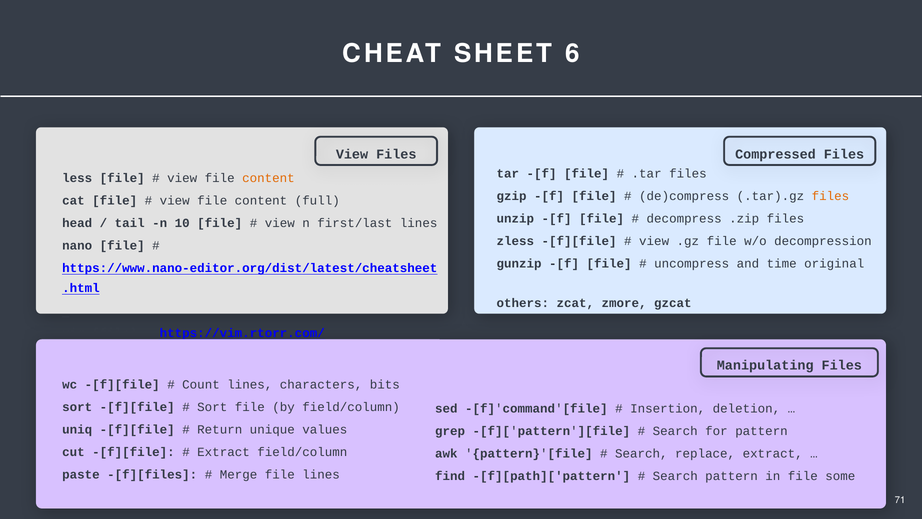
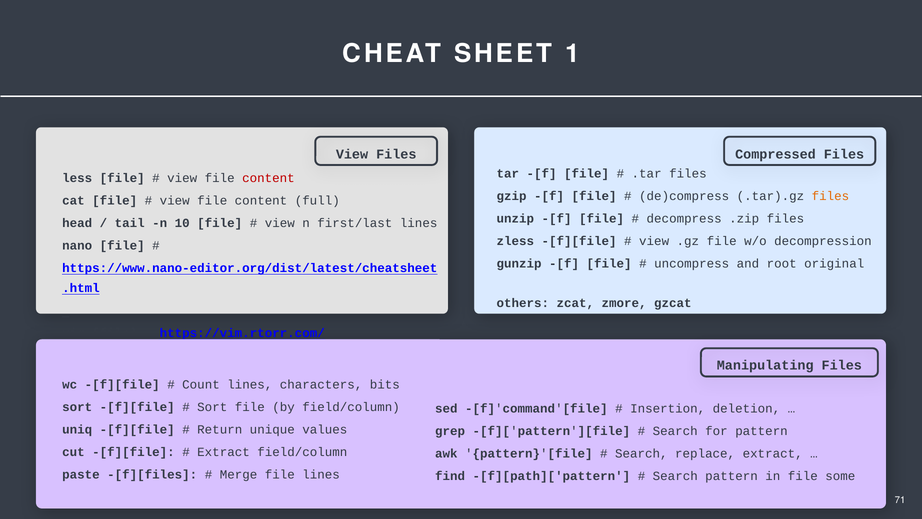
6: 6 -> 1 (572, 54)
content colour: orange -> red (268, 178)
time: time -> root (782, 263)
